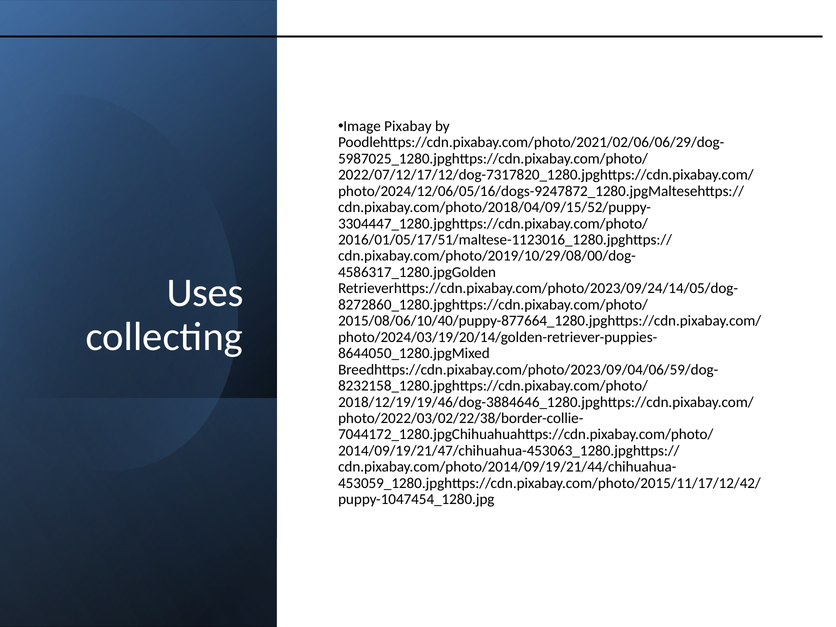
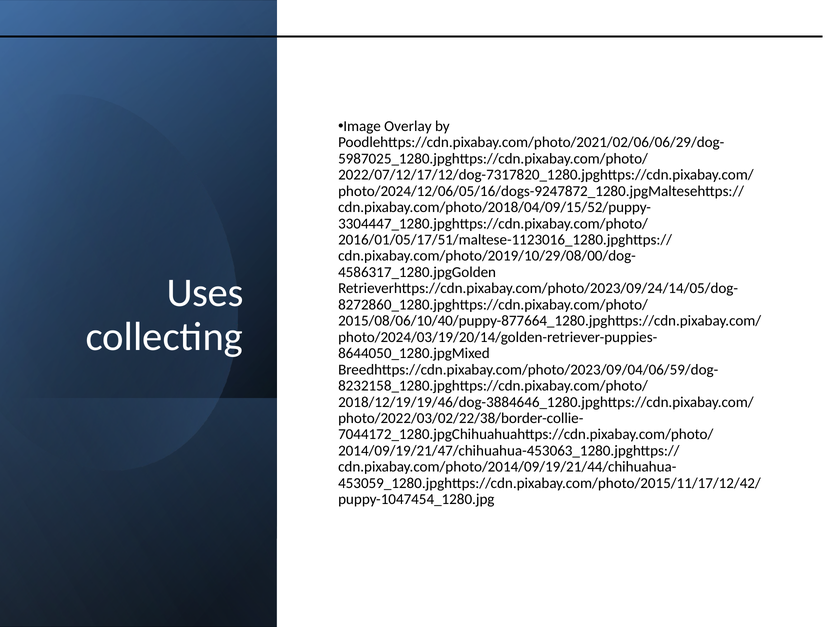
Pixabay: Pixabay -> Overlay (408, 126)
